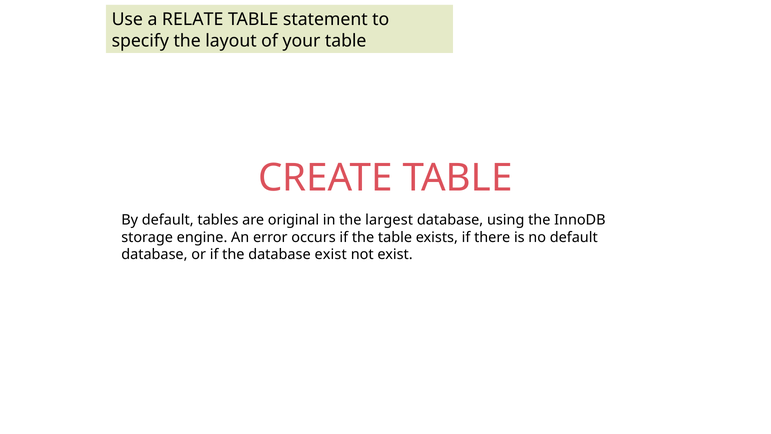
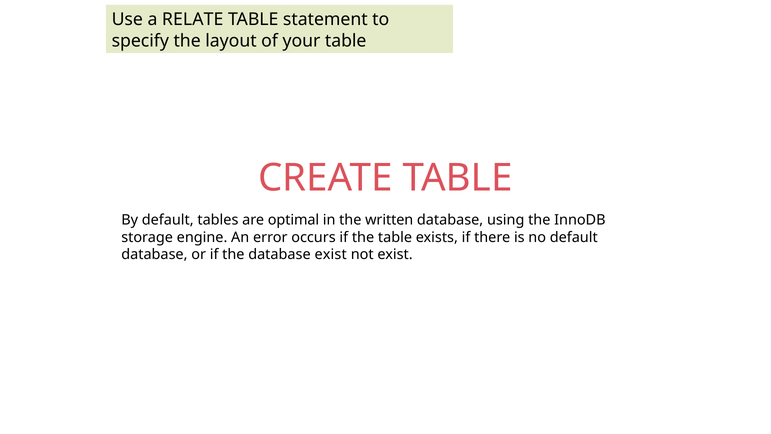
original: original -> optimal (294, 220)
largest: largest -> written (389, 220)
